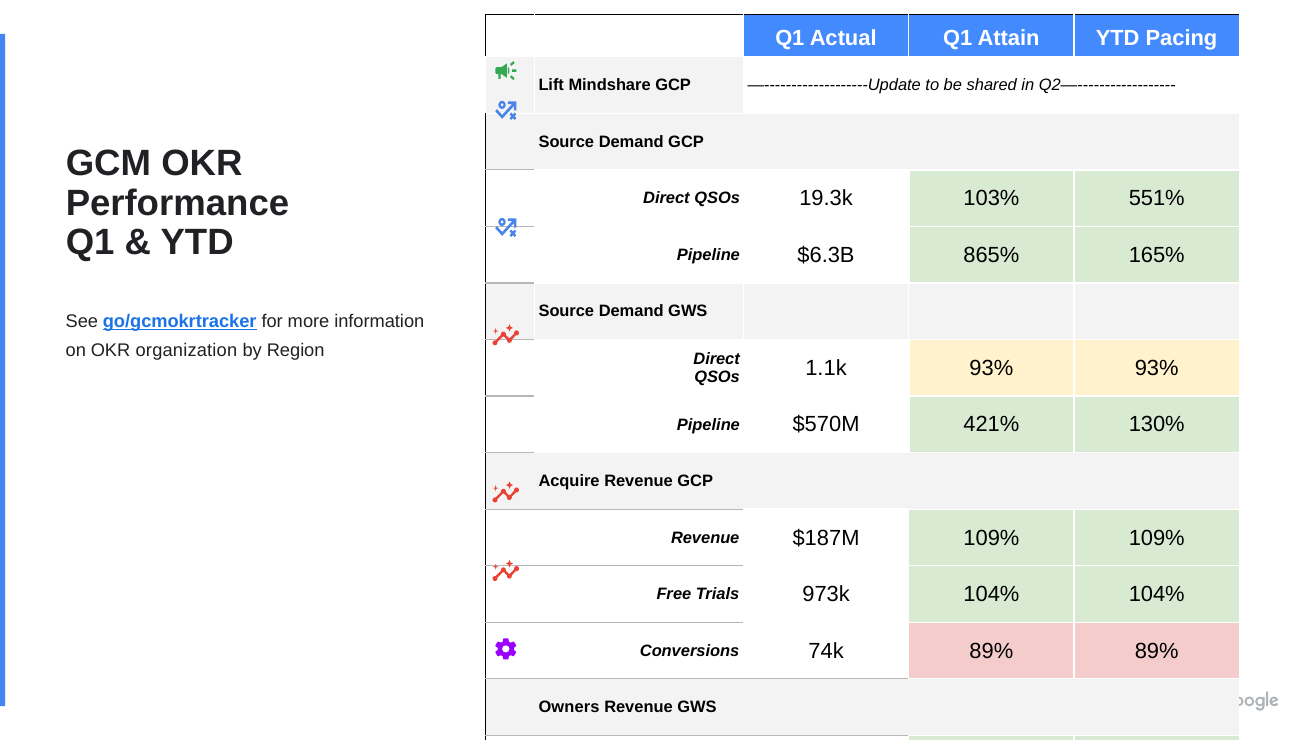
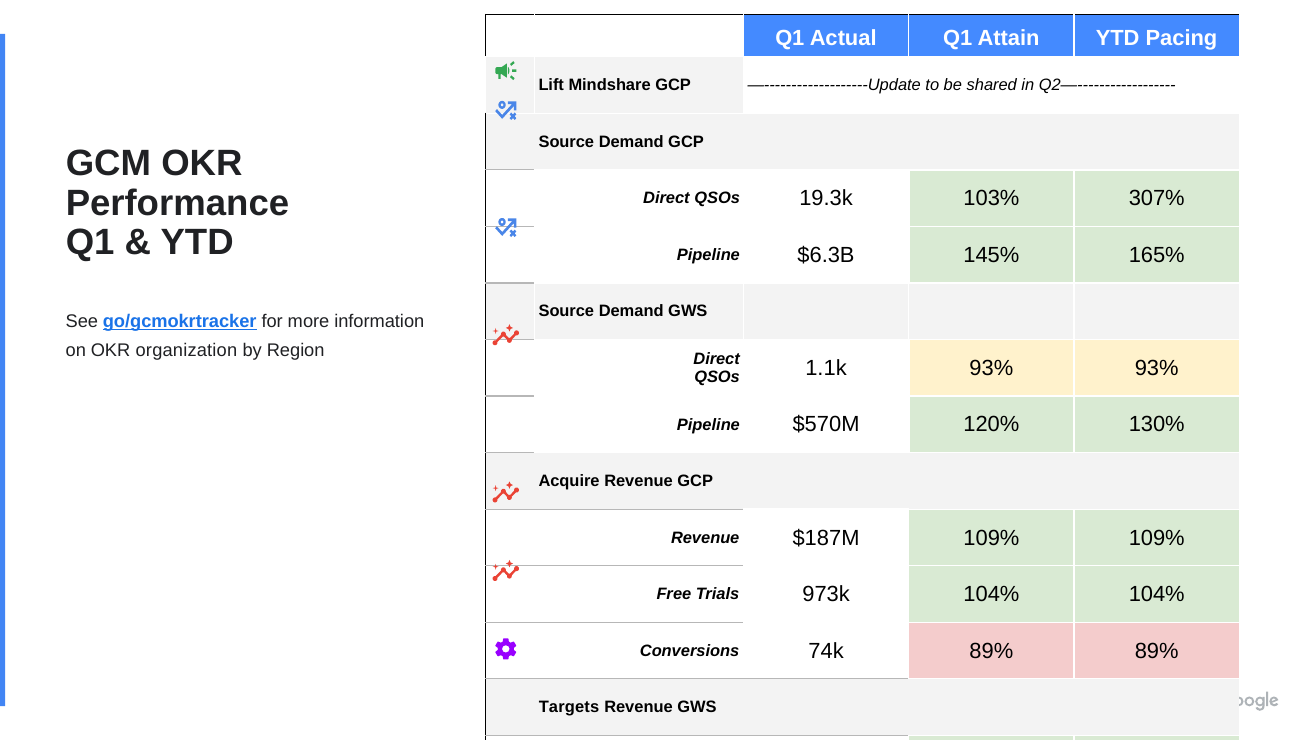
551%: 551% -> 307% (1157, 198)
865%: 865% -> 145% (991, 255)
421%: 421% -> 120% (991, 425)
Owners: Owners -> Targets (569, 707)
